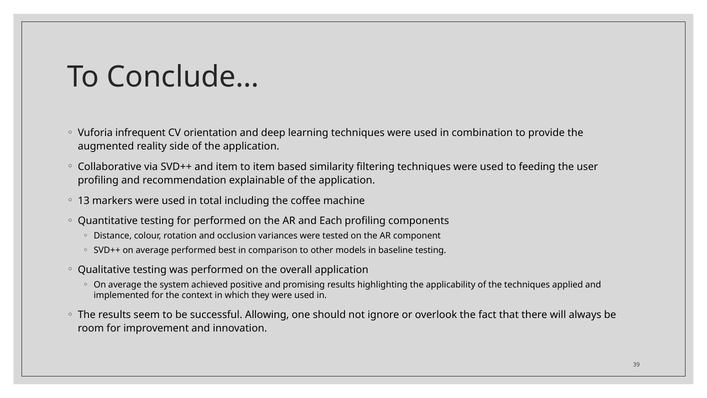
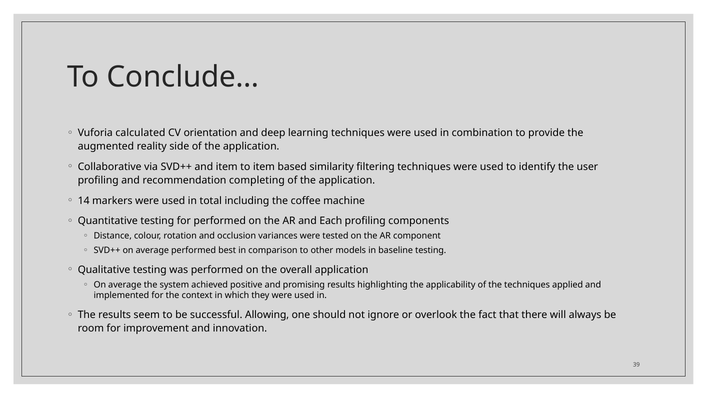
infrequent: infrequent -> calculated (140, 133)
feeding: feeding -> identify (537, 167)
explainable: explainable -> completing (257, 180)
13: 13 -> 14 (84, 200)
